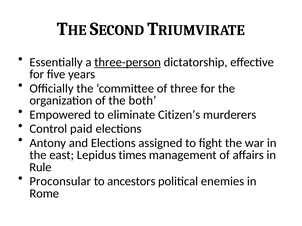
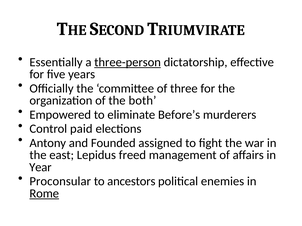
Citizen’s: Citizen’s -> Before’s (179, 115)
and Elections: Elections -> Founded (113, 143)
times: times -> freed (132, 155)
Rule: Rule -> Year (40, 167)
Rome underline: none -> present (44, 194)
